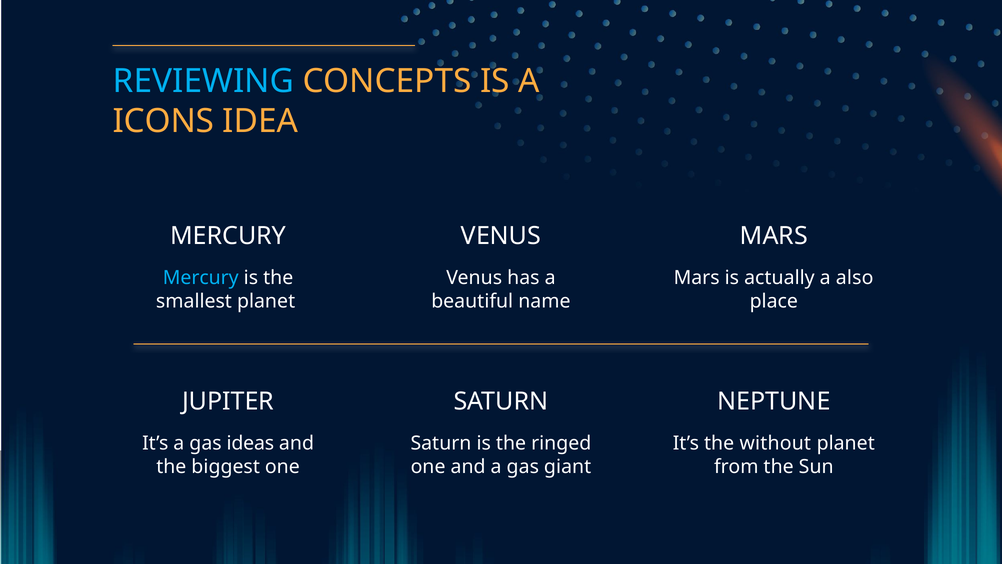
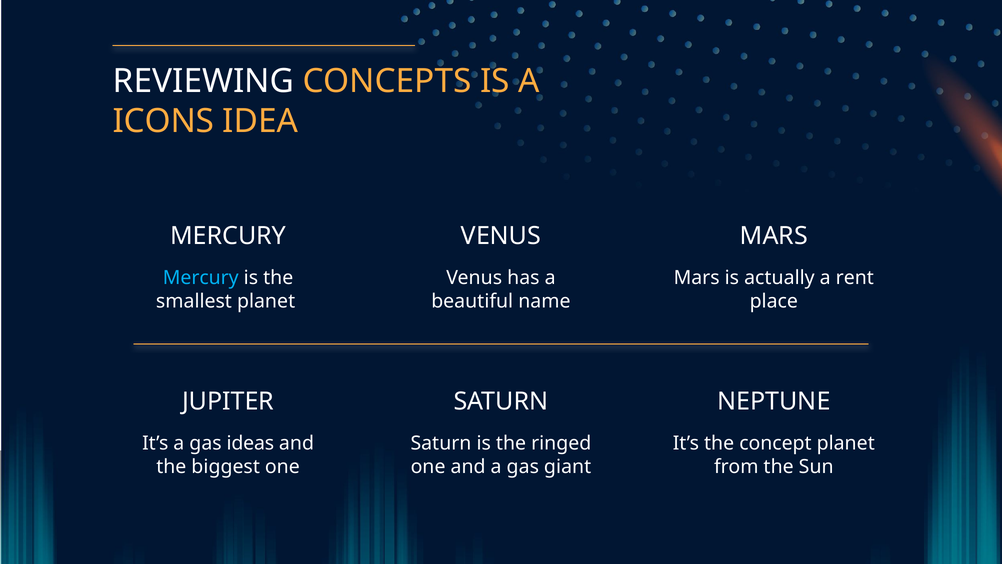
REVIEWING colour: light blue -> white (204, 81)
also: also -> rent (855, 278)
without: without -> concept (775, 443)
